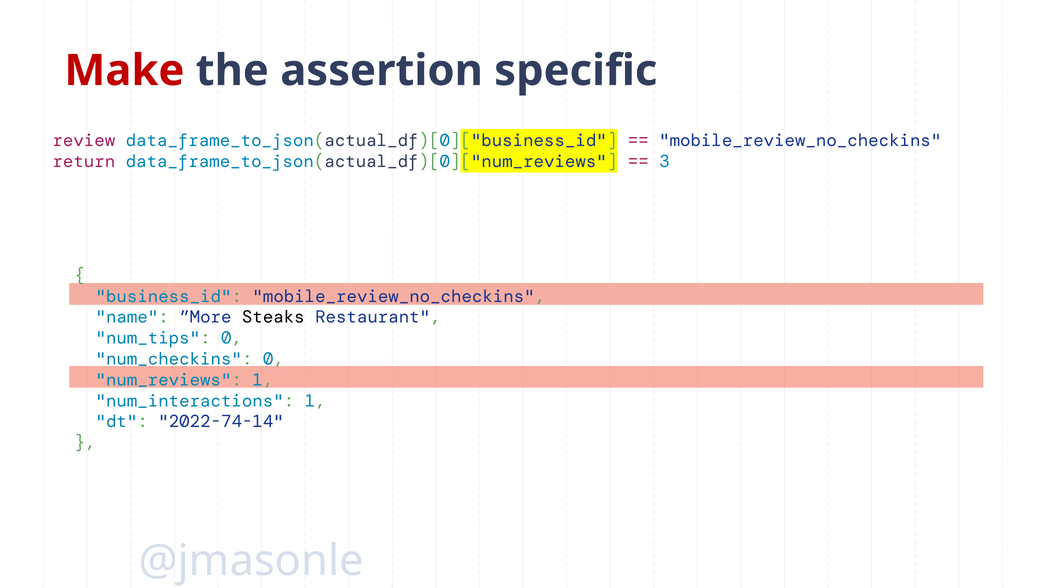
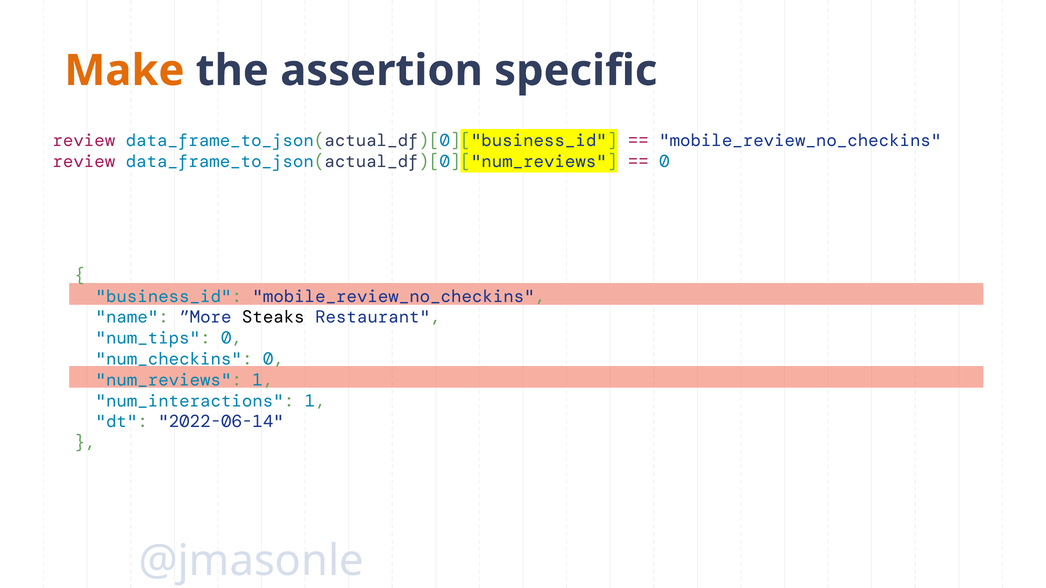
Make colour: red -> orange (124, 71)
return: return -> review (84, 162)
3: 3 -> 0 (664, 162)
2022-74-14: 2022-74-14 -> 2022-06-14 (221, 422)
